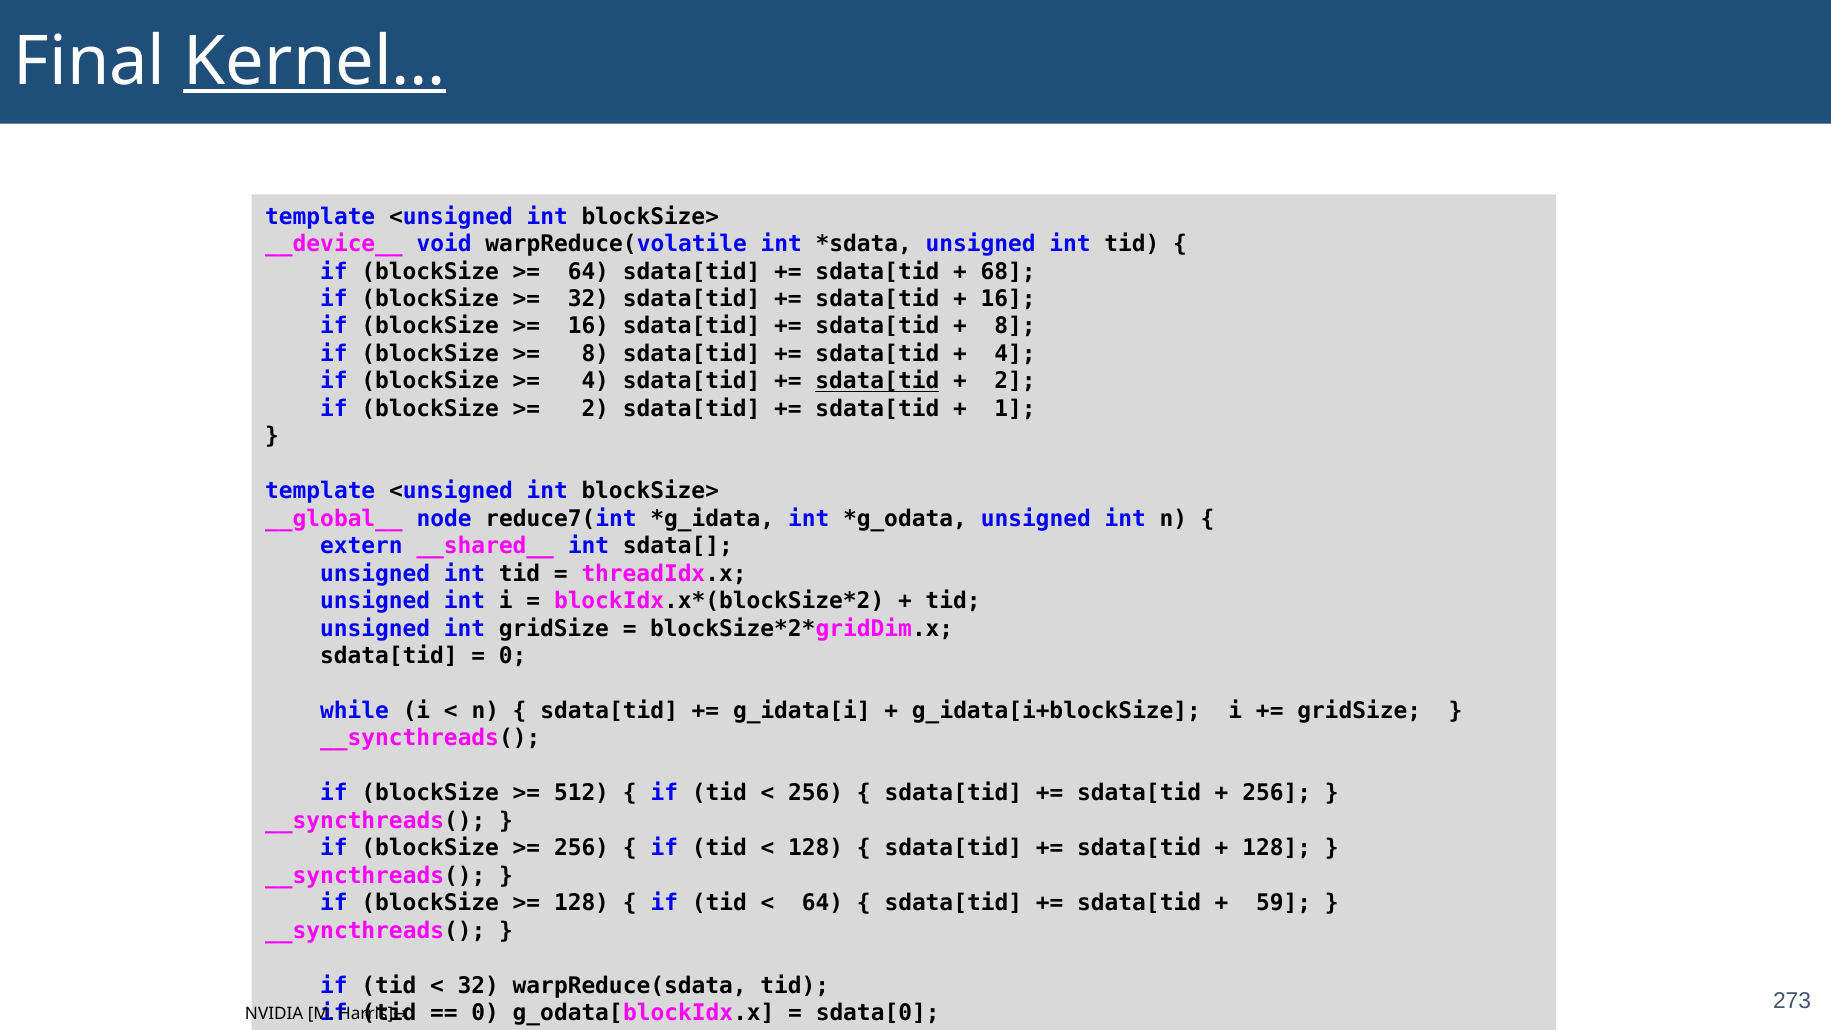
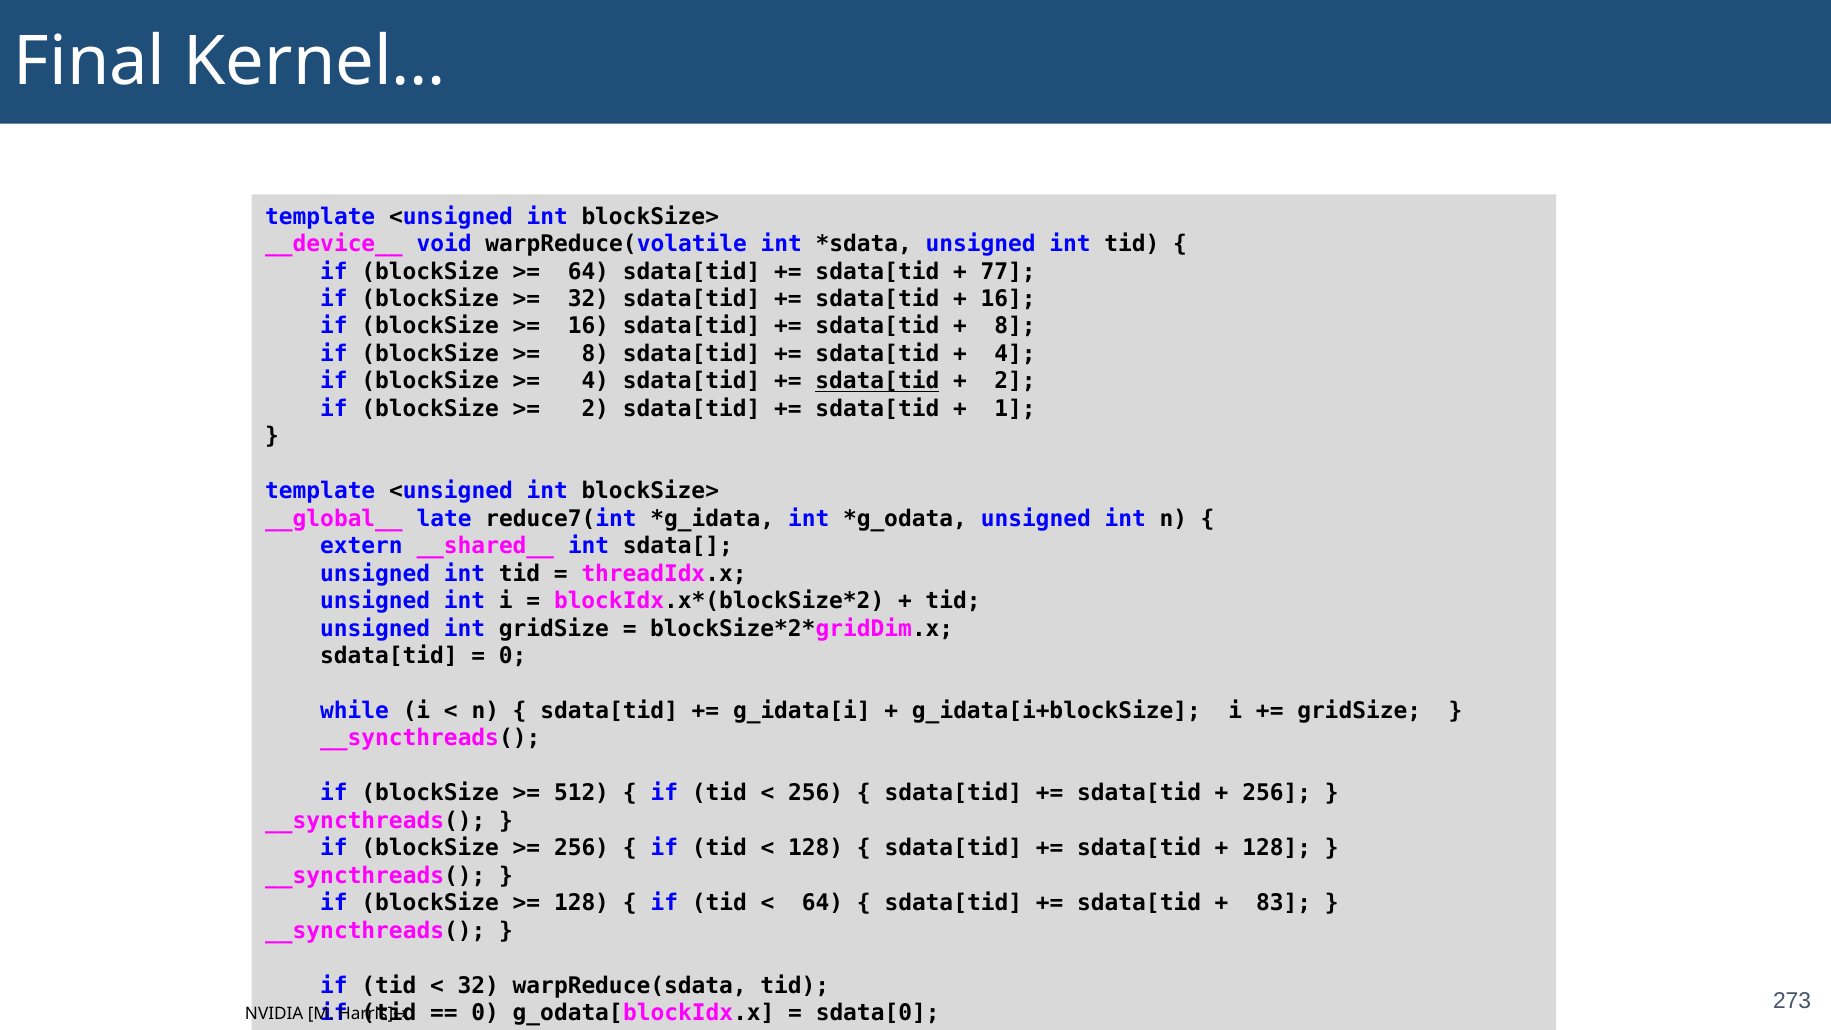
Kernel… underline: present -> none (315, 61)
68: 68 -> 77 (1008, 271)
node: node -> late (444, 519)
59: 59 -> 83 (1284, 903)
